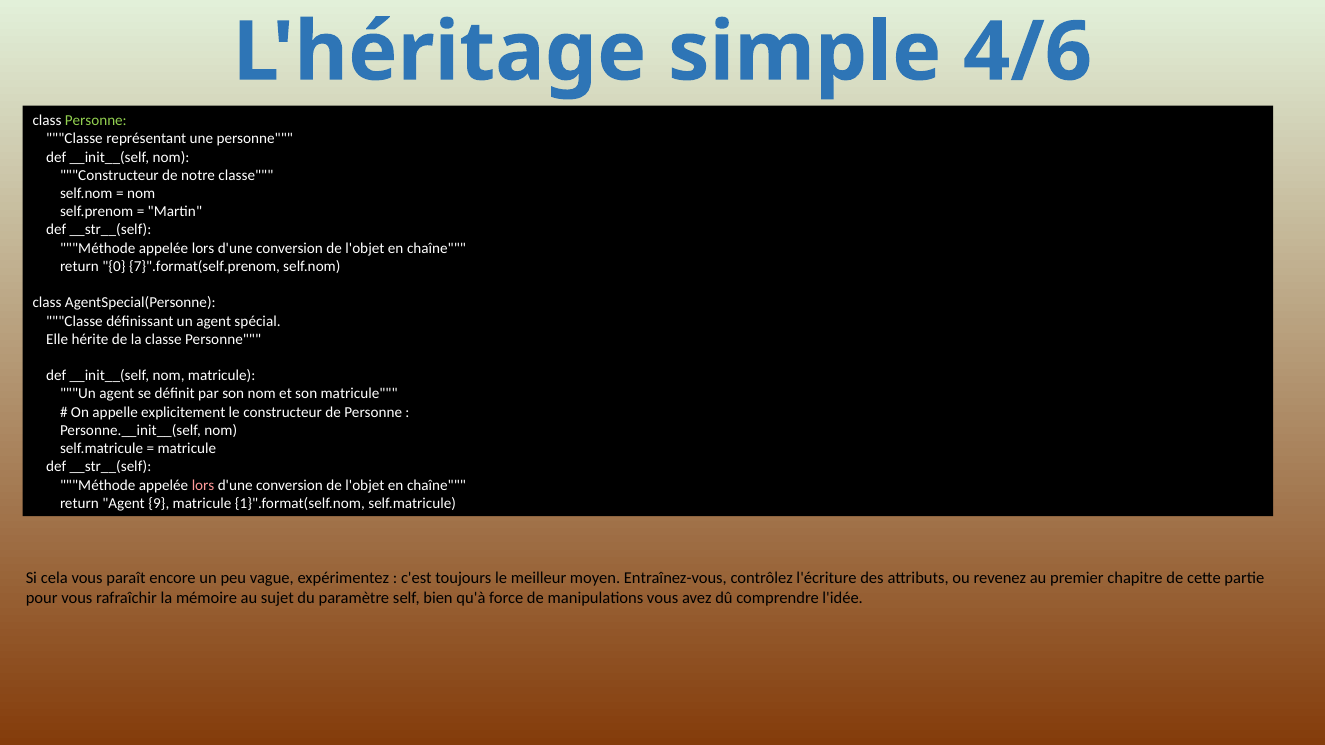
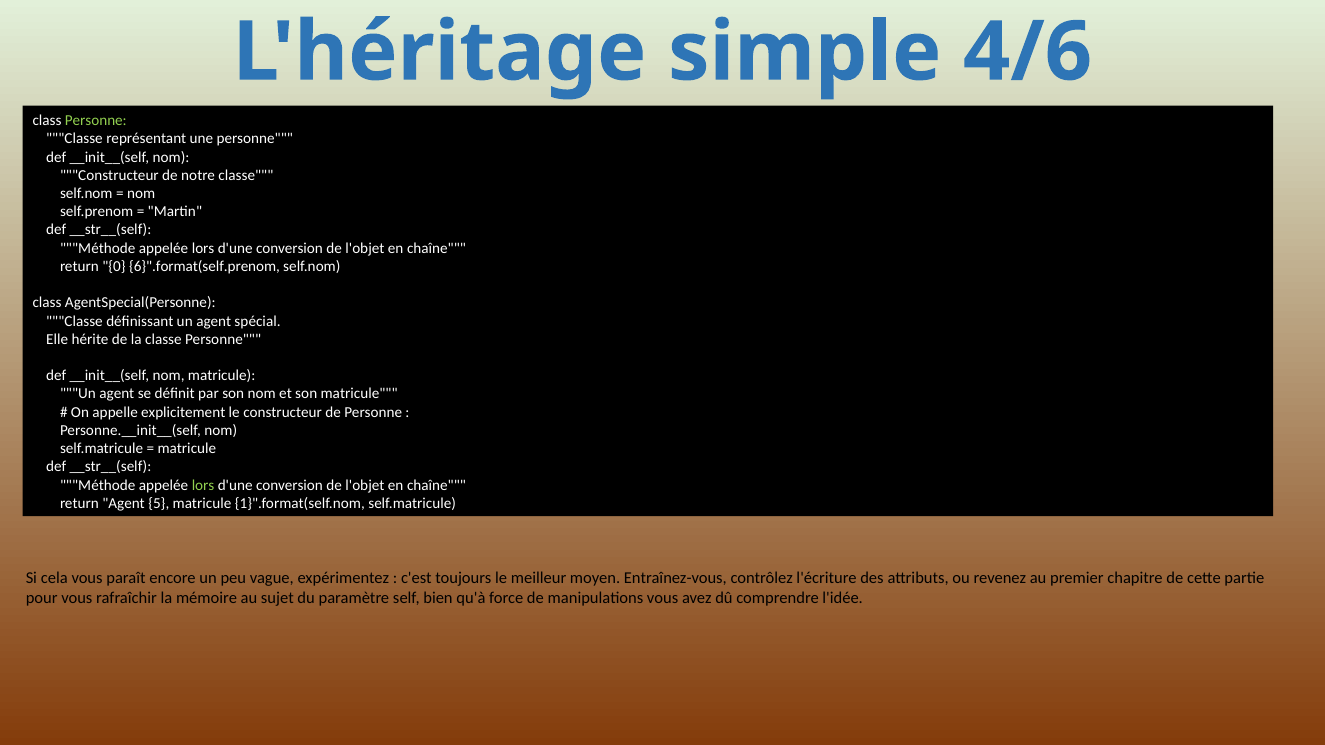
7}".format(self.prenom: 7}".format(self.prenom -> 6}".format(self.prenom (205, 266)
lors colour: pink -> light green (203, 485)
9: 9 -> 5 (159, 503)
